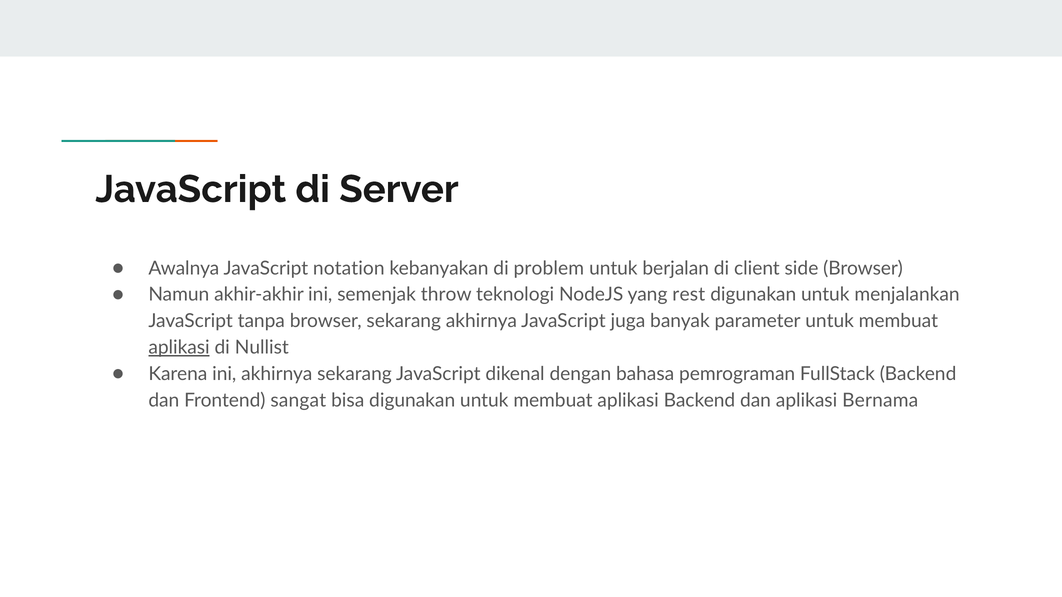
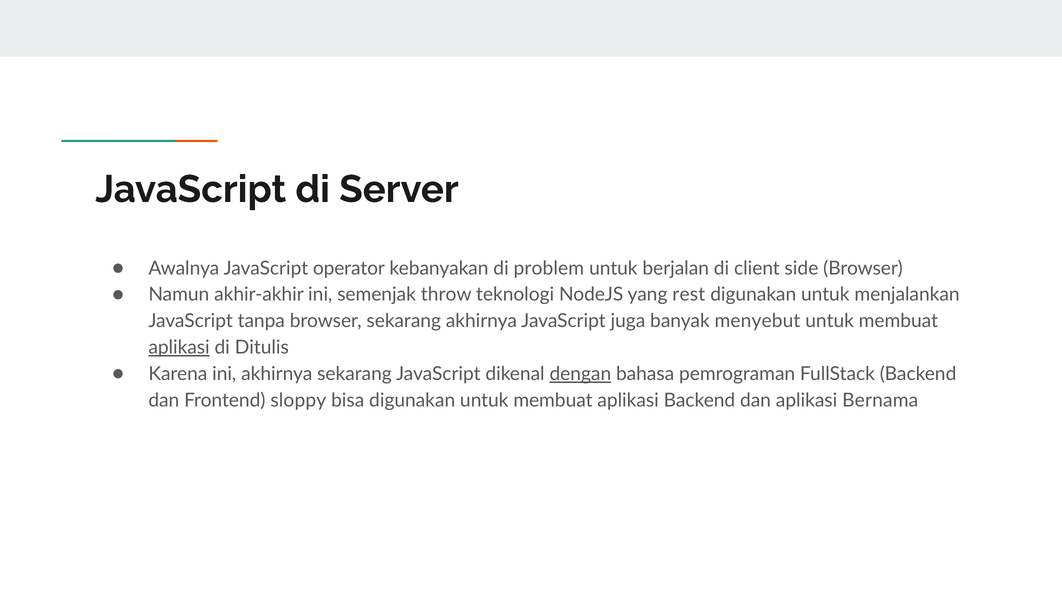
notation: notation -> operator (349, 268)
parameter: parameter -> menyebut (757, 321)
Nullist: Nullist -> Ditulis (262, 348)
dengan underline: none -> present (580, 374)
sangat: sangat -> sloppy (298, 401)
